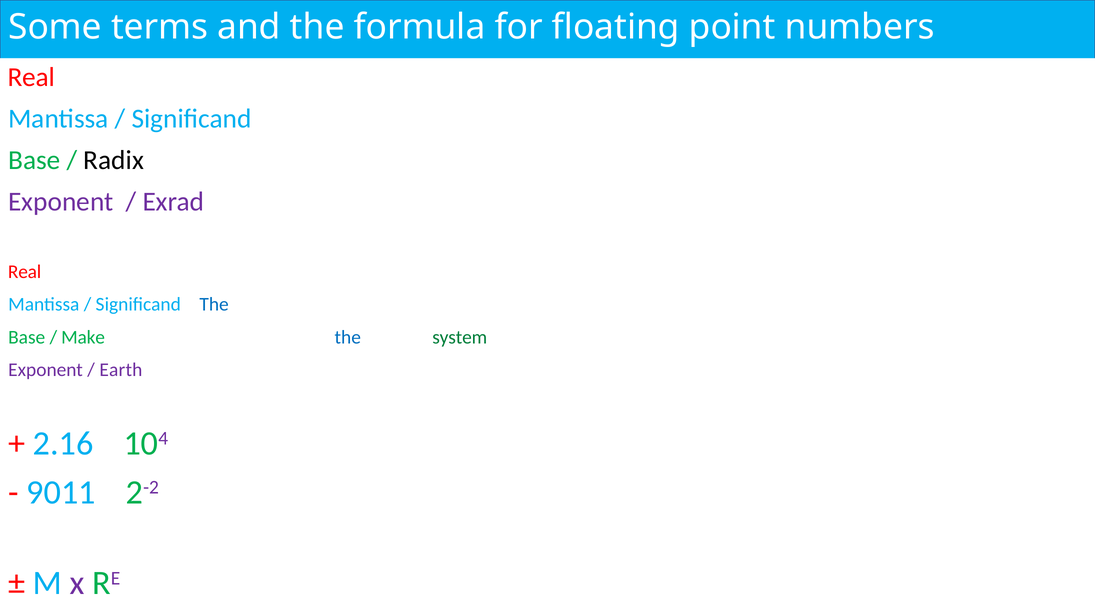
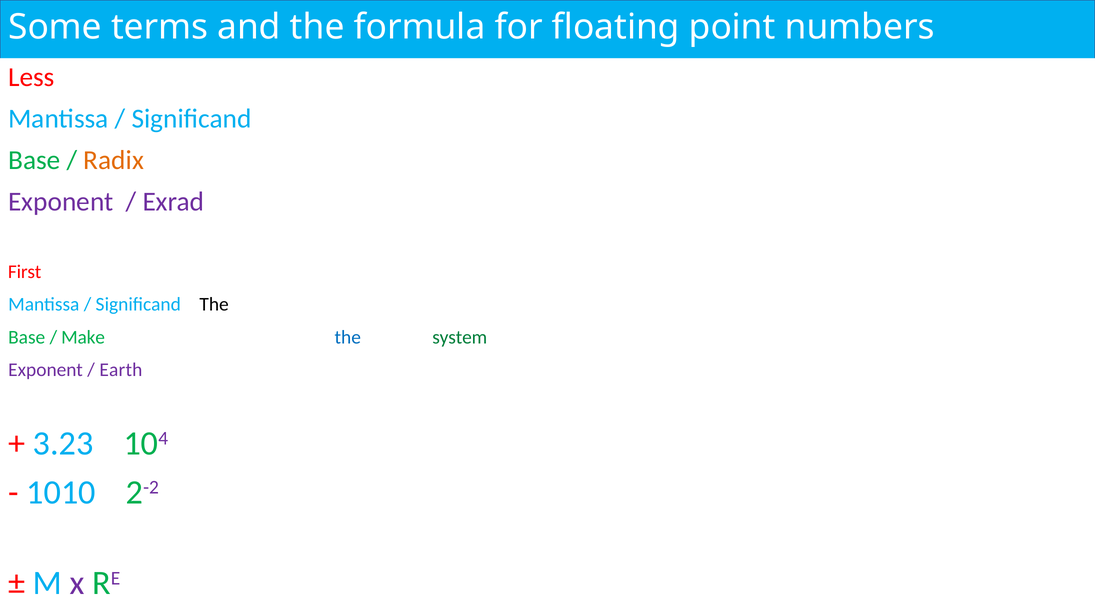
Real: Real -> Less (31, 77)
Radix colour: black -> orange (114, 160)
Real: Real -> First (25, 272)
The colour: blue -> black (214, 304)
2.16: 2.16 -> 3.23 (63, 443)
9011: 9011 -> 1010 (61, 492)
